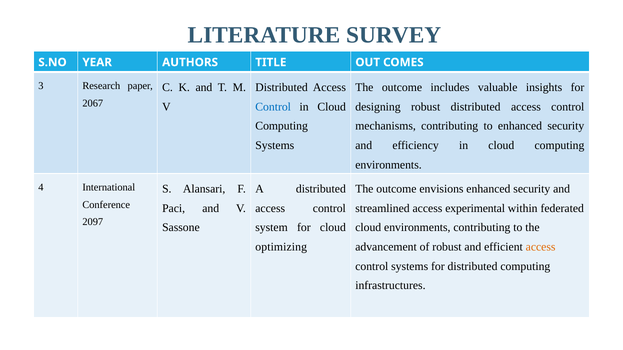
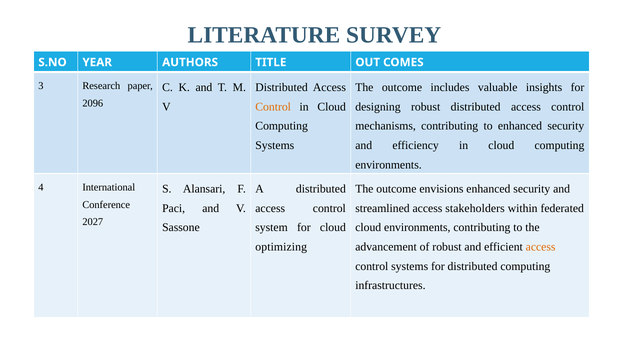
2067: 2067 -> 2096 (93, 103)
Control colour: blue -> orange (273, 107)
experimental: experimental -> stakeholders (475, 208)
2097: 2097 -> 2027 (93, 222)
